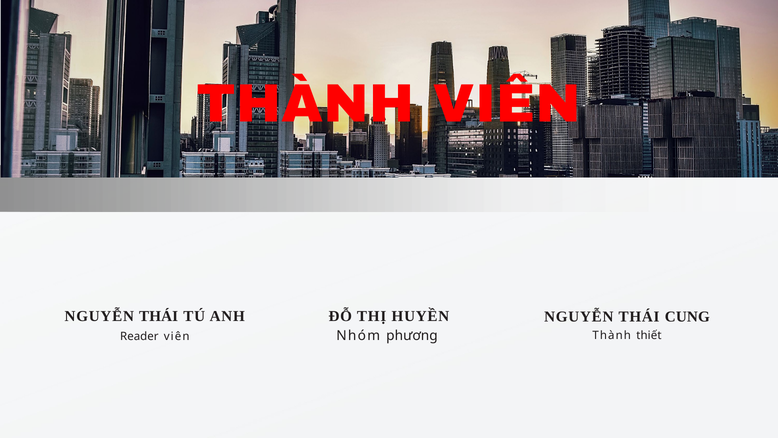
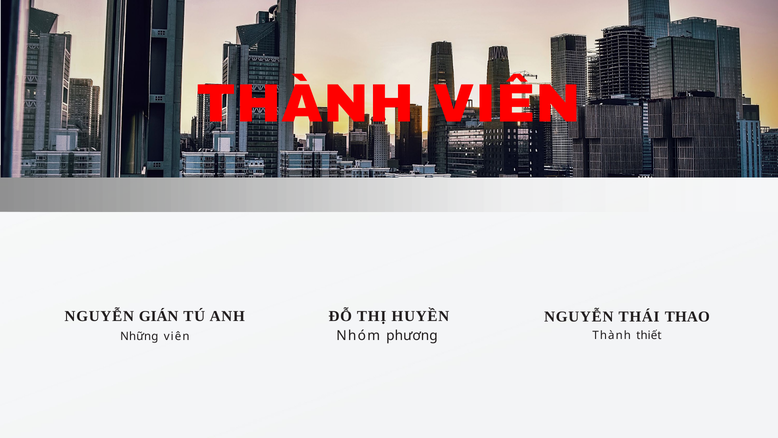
THÁI: THÁI -> GIÁN (159, 316)
CUNG: CUNG -> THAO (687, 316)
Reader: Reader -> Những (139, 336)
